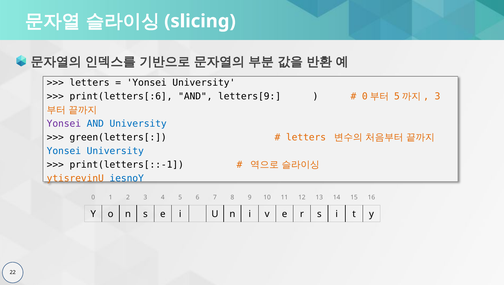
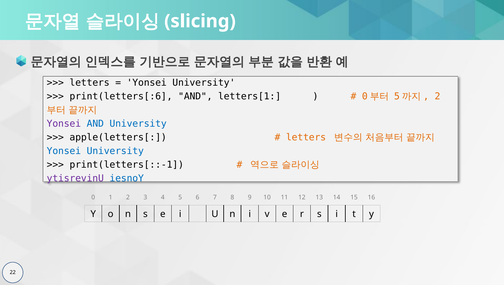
letters[9: letters[9 -> letters[1 (250, 96)
3: 3 -> 2 (438, 96)
green(letters[: green(letters[ -> apple(letters[ (118, 137)
ytisrevinU colour: orange -> purple (75, 178)
